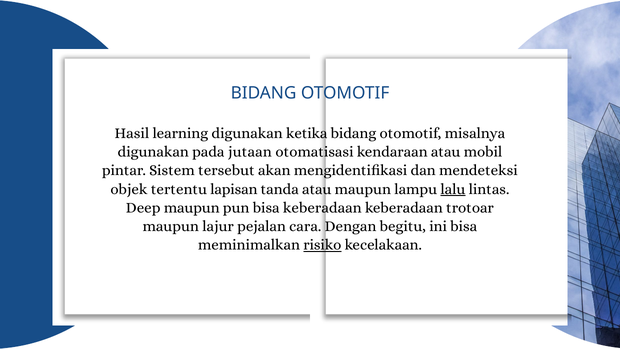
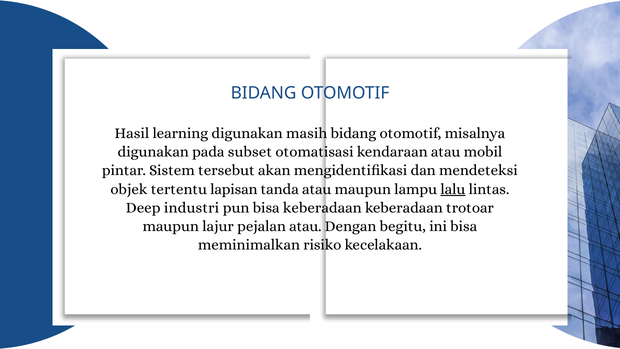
ketika: ketika -> masih (307, 133)
jutaan: jutaan -> subset (250, 152)
Deep maupun: maupun -> industri (192, 208)
pejalan cara: cara -> atau (305, 226)
risiko underline: present -> none (322, 245)
